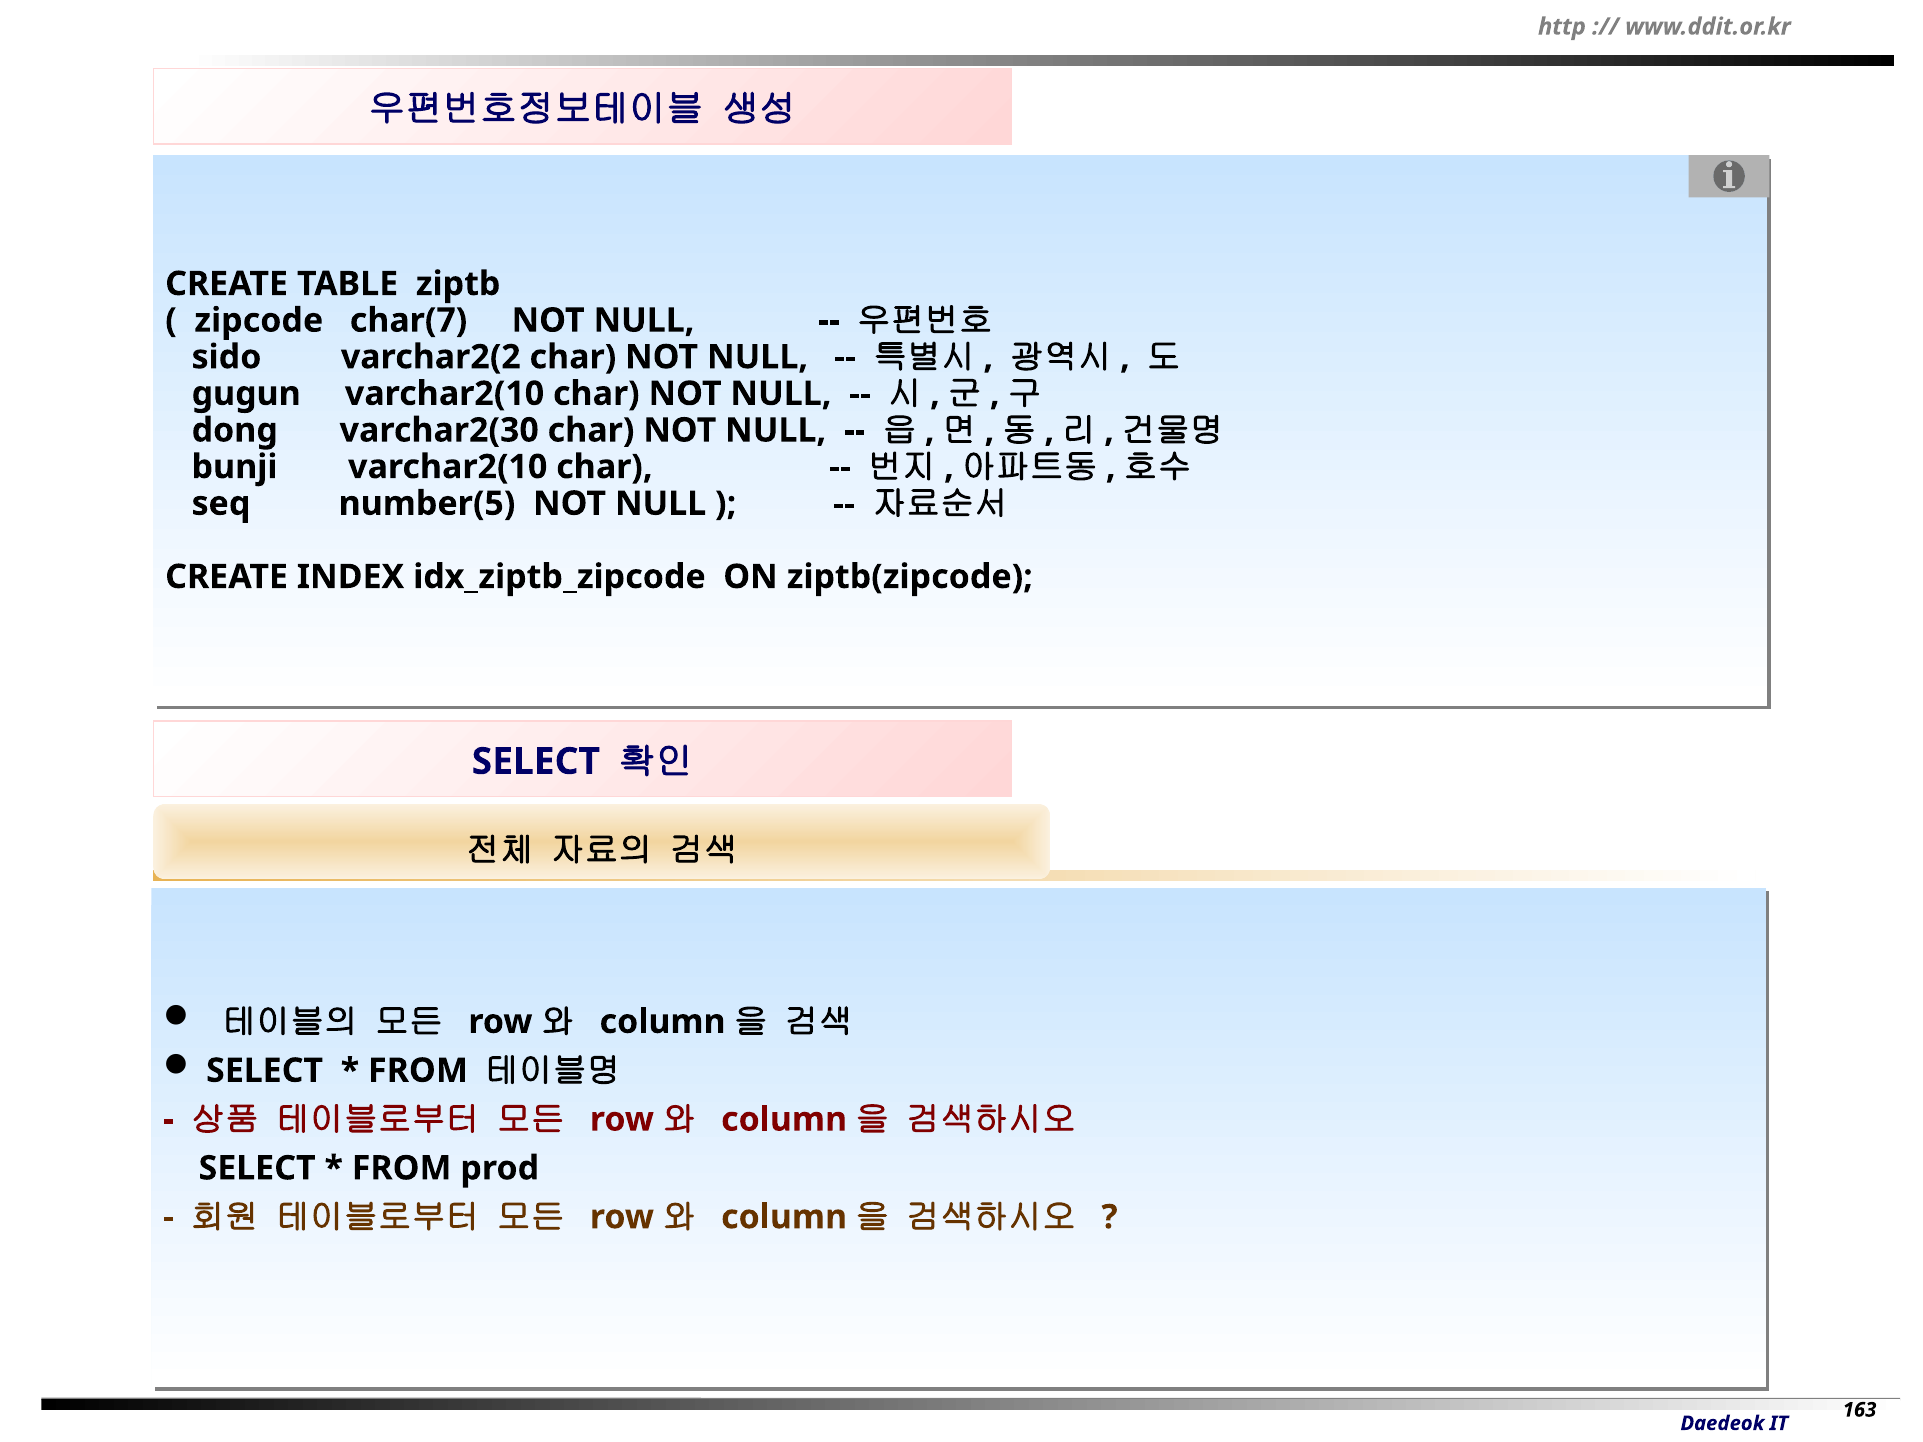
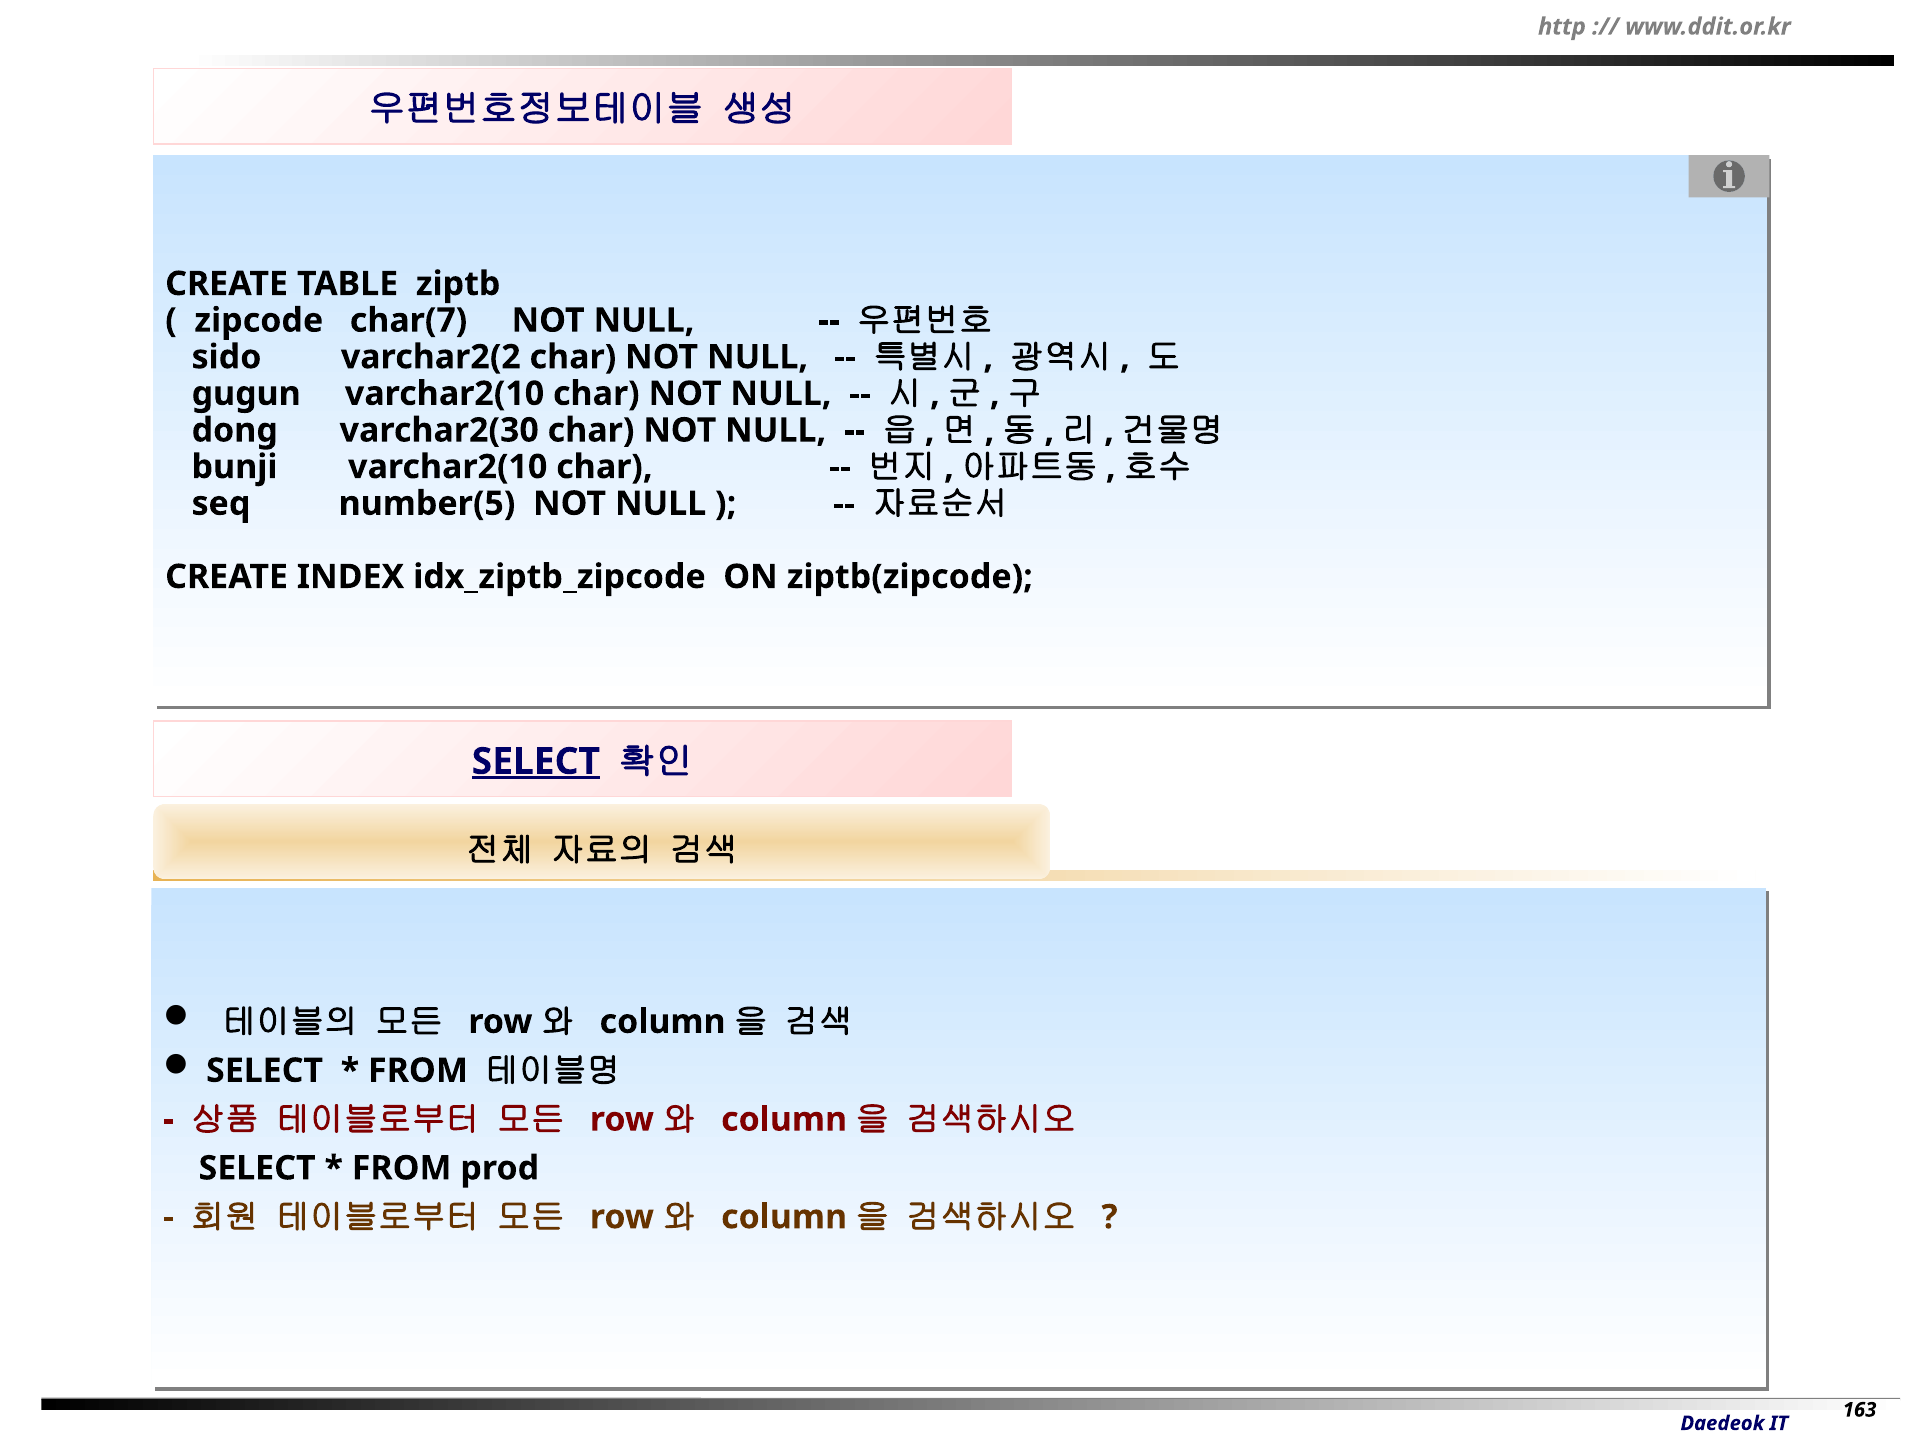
SELECT underline: none -> present (536, 762)
